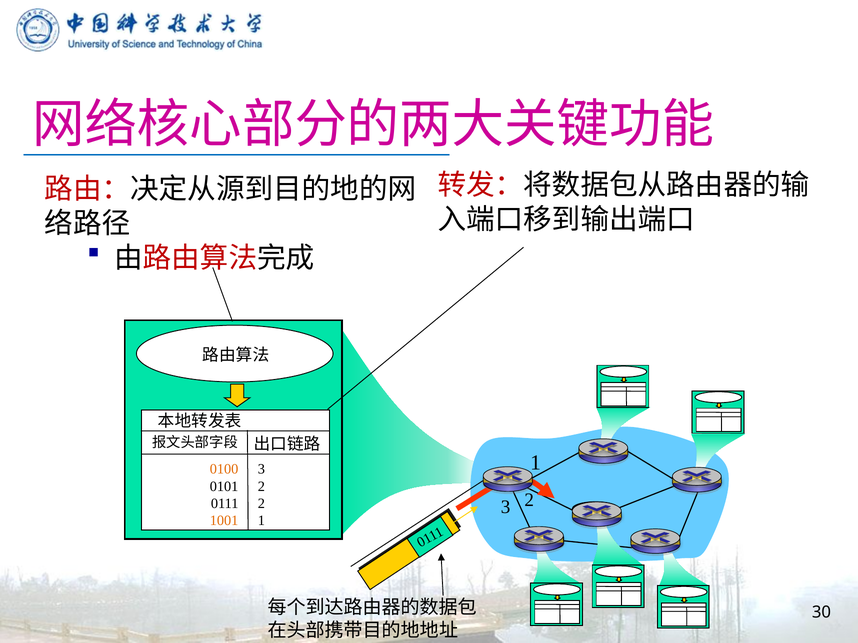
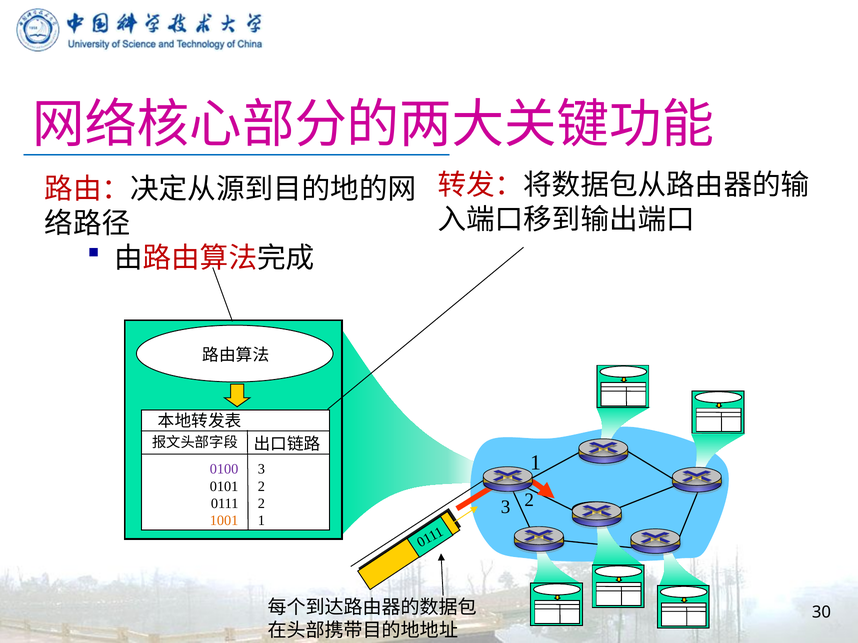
0100 colour: orange -> purple (224, 470)
